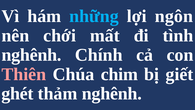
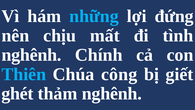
ngôn: ngôn -> đứng (174, 16)
chới: chới -> chịu (60, 35)
Thiên colour: pink -> light blue (24, 74)
chim: chim -> công (119, 74)
